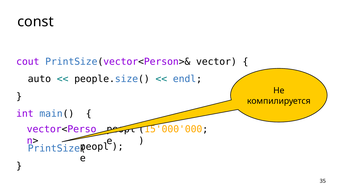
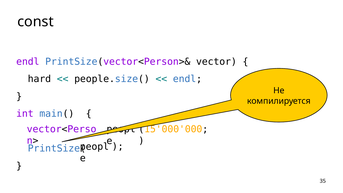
cout: cout -> endl (28, 62)
auto: auto -> hard (39, 79)
